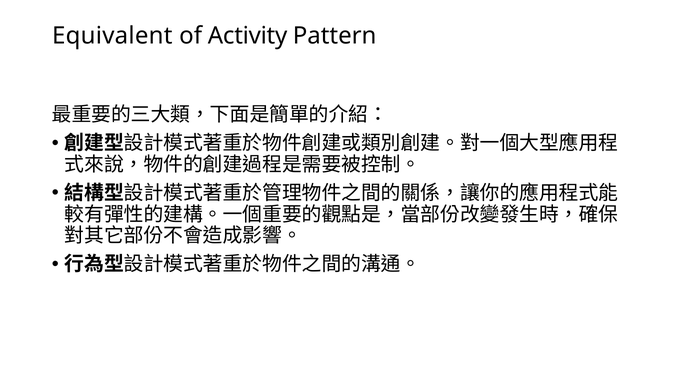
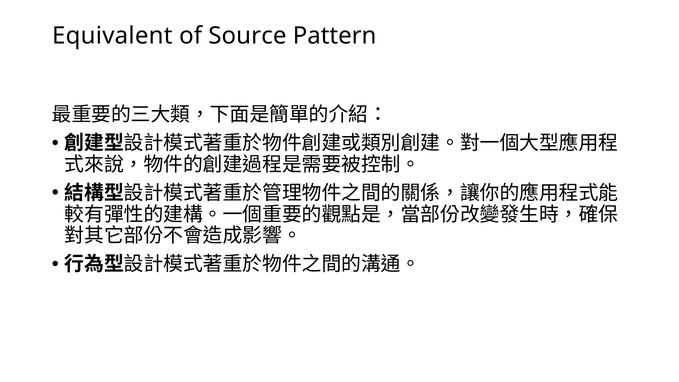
Activity: Activity -> Source (247, 36)
